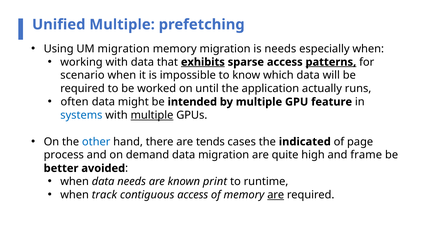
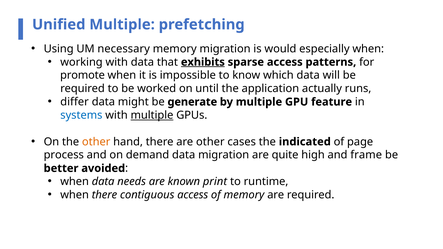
UM migration: migration -> necessary (124, 49)
is needs: needs -> would (280, 49)
patterns underline: present -> none (331, 62)
scenario: scenario -> promote (83, 75)
often: often -> differ (75, 102)
intended: intended -> generate (192, 102)
other colour: blue -> orange (96, 142)
are tends: tends -> other (210, 142)
when track: track -> there (104, 195)
are underline: present -> none (276, 195)
